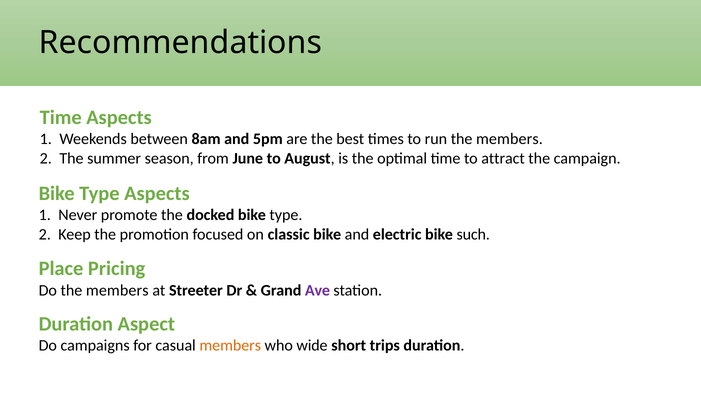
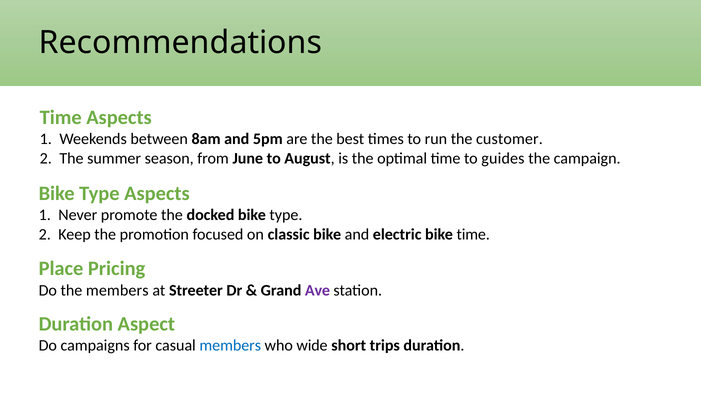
run the members: members -> customer (509, 139)
attract: attract -> guides (503, 159)
bike such: such -> time (473, 235)
members colour: orange -> blue (230, 346)
